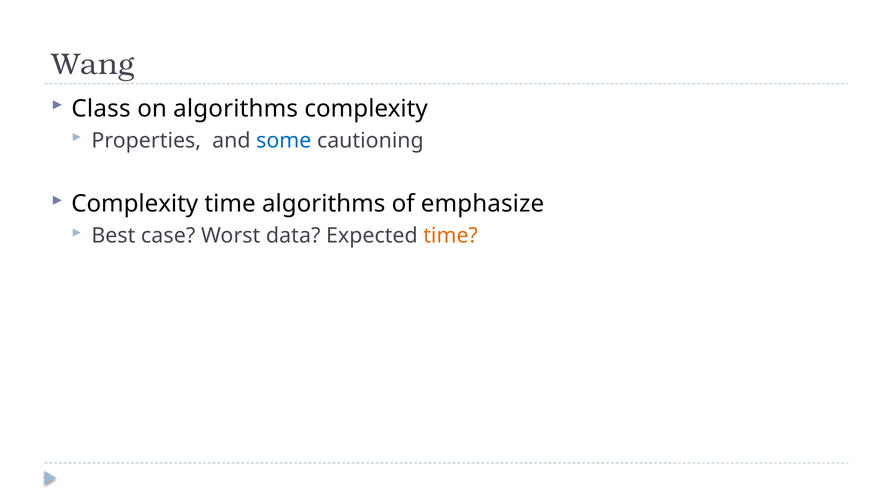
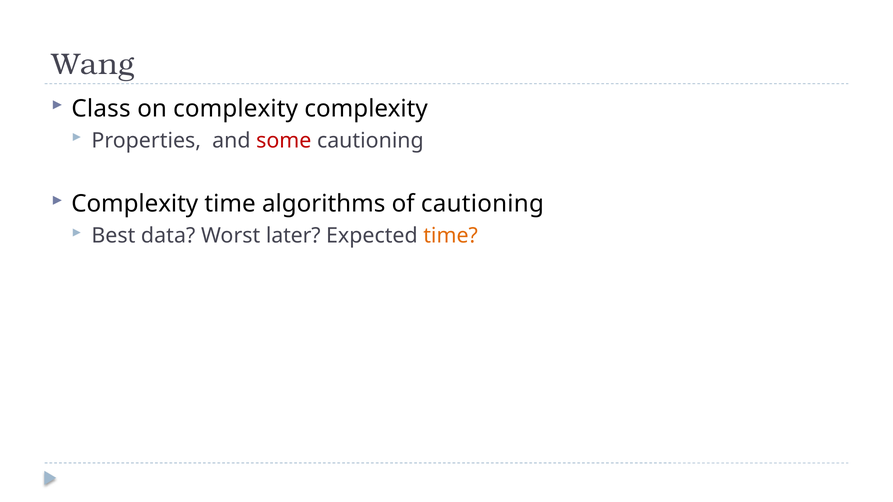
on algorithms: algorithms -> complexity (236, 109)
some colour: blue -> red (284, 141)
of emphasize: emphasize -> cautioning (482, 204)
case: case -> data (168, 236)
data: data -> later (293, 236)
